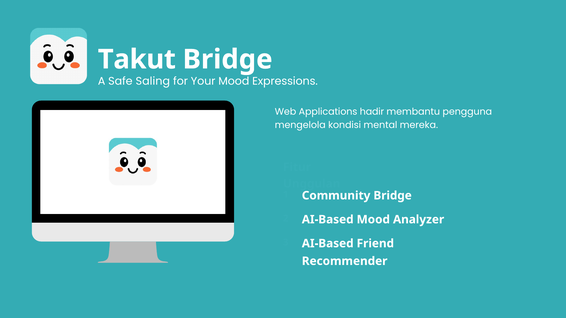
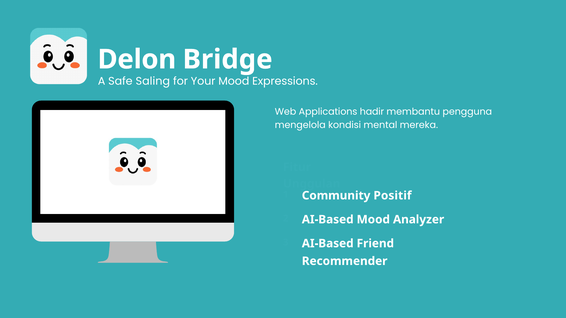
Takut: Takut -> Delon (137, 60)
Community Bridge: Bridge -> Positif (392, 196)
